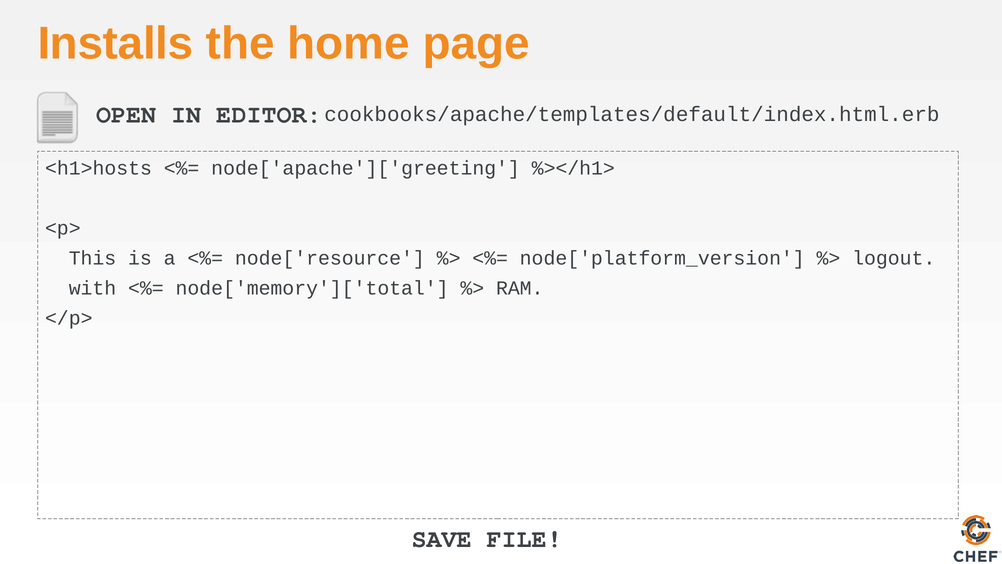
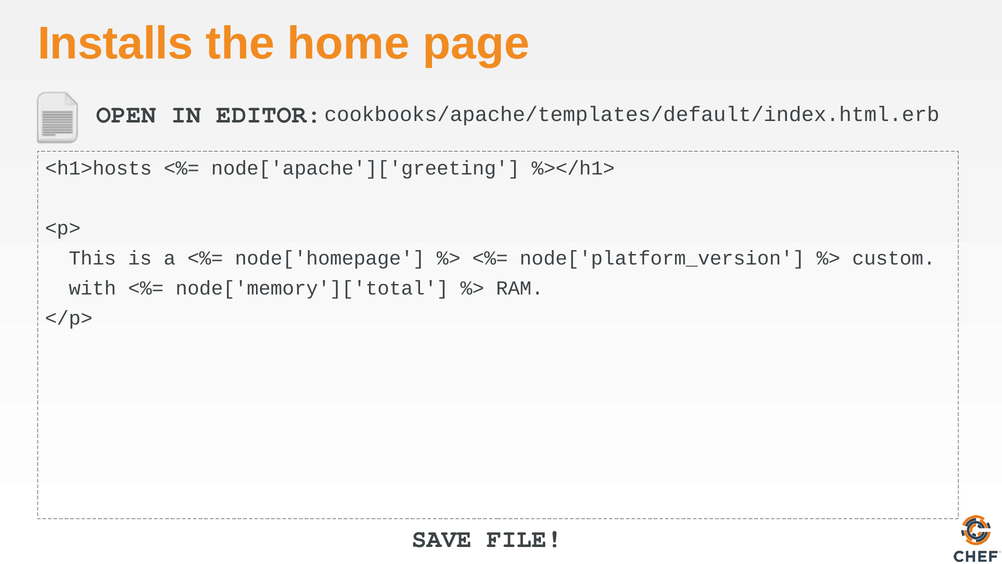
node['resource: node['resource -> node['homepage (330, 258)
logout: logout -> custom (894, 258)
